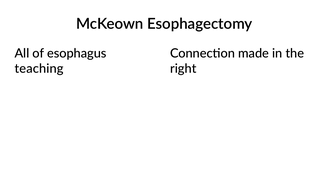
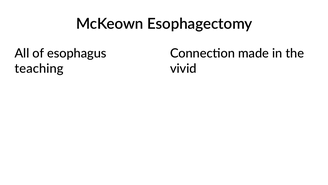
right: right -> vivid (183, 69)
